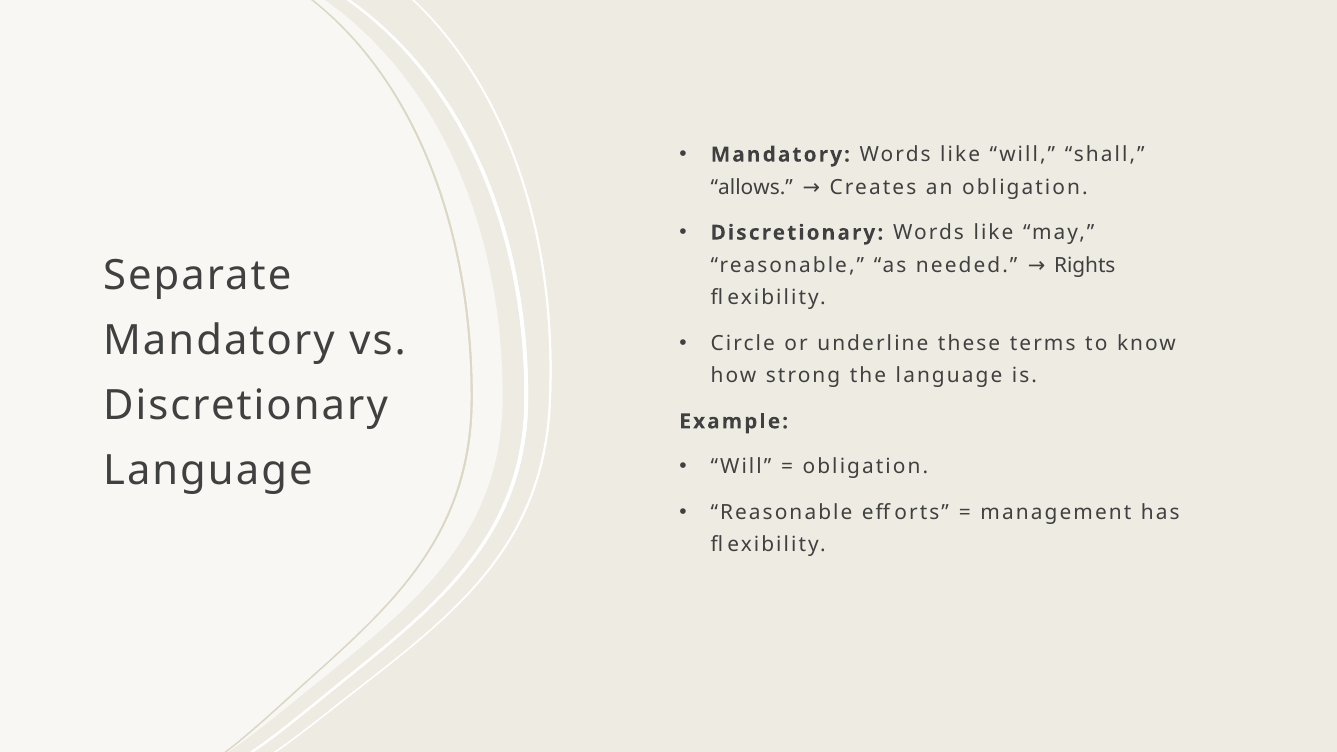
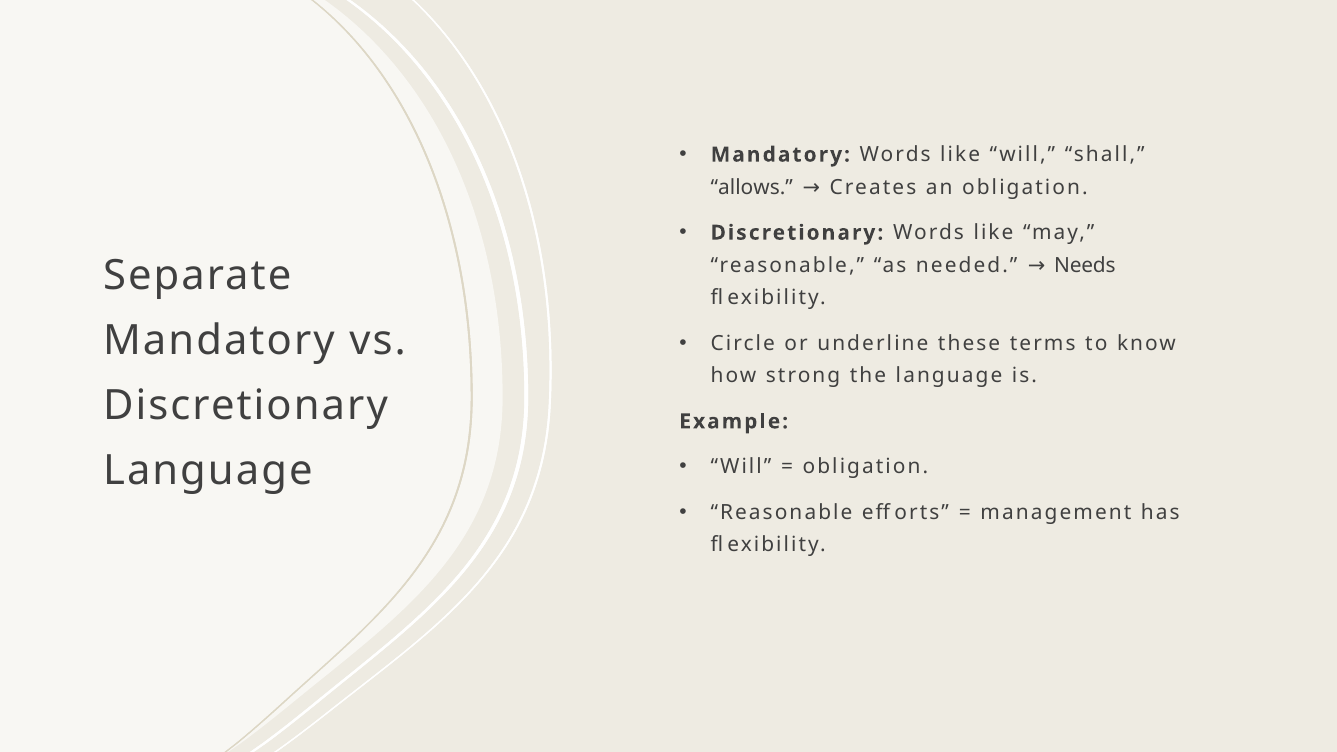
Rights: Rights -> Needs (1085, 265)
